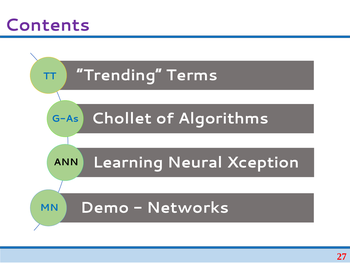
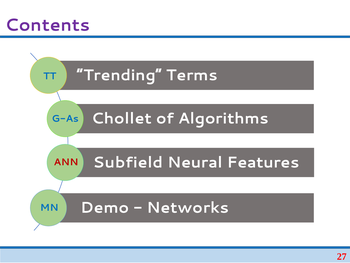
Learning: Learning -> Subfield (128, 162)
Xception: Xception -> Features (263, 162)
ANN colour: black -> red (66, 162)
